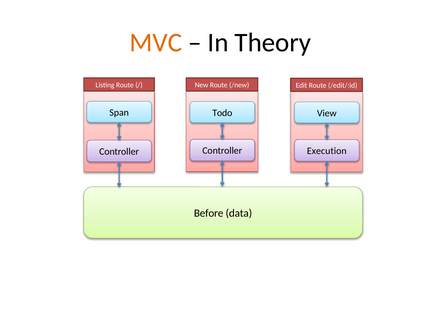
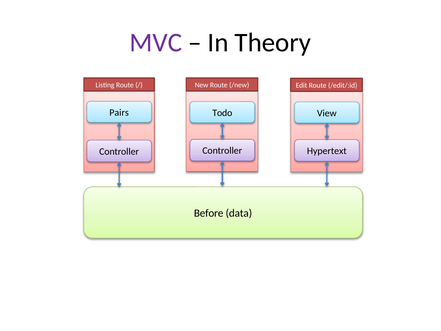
MVC colour: orange -> purple (156, 43)
Span: Span -> Pairs (119, 112)
Execution: Execution -> Hypertext (327, 151)
